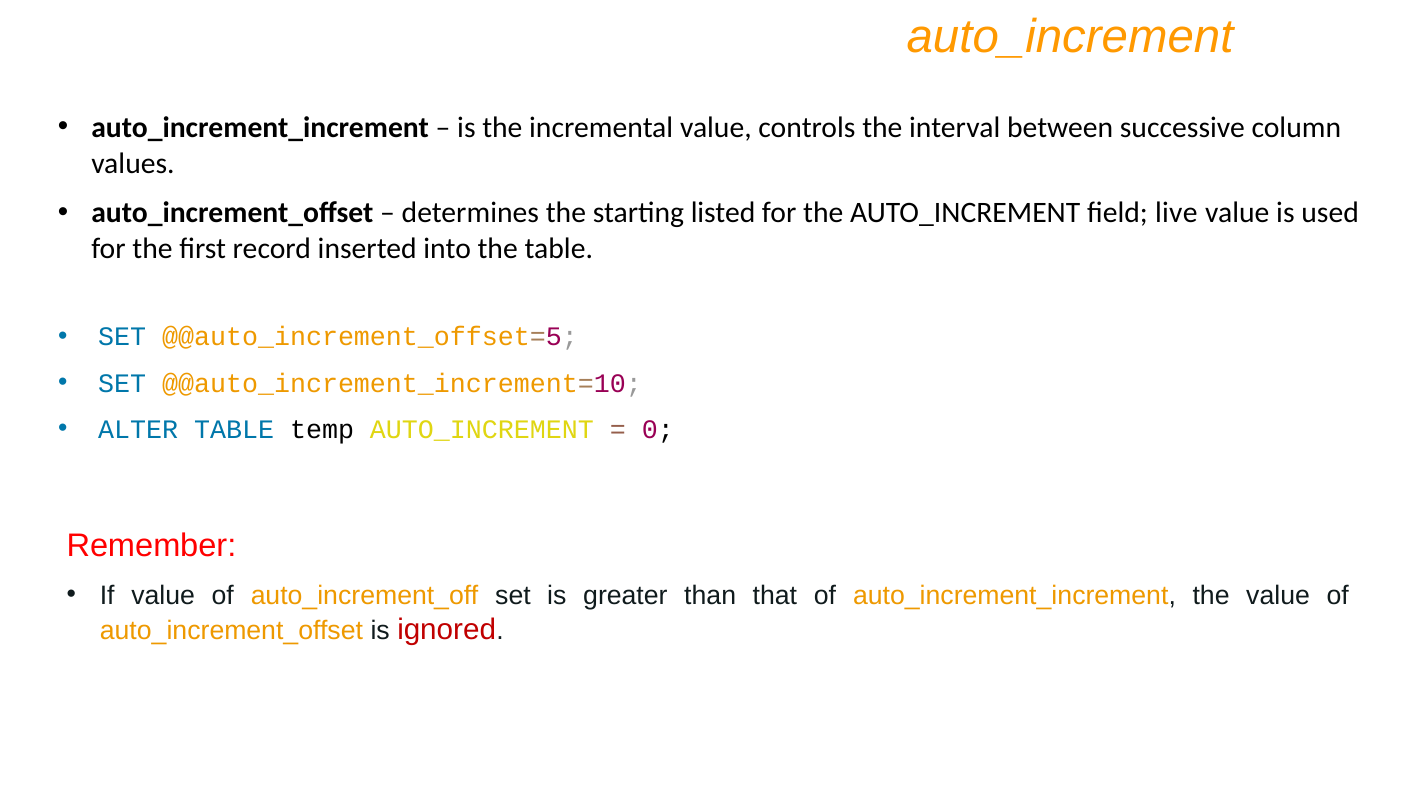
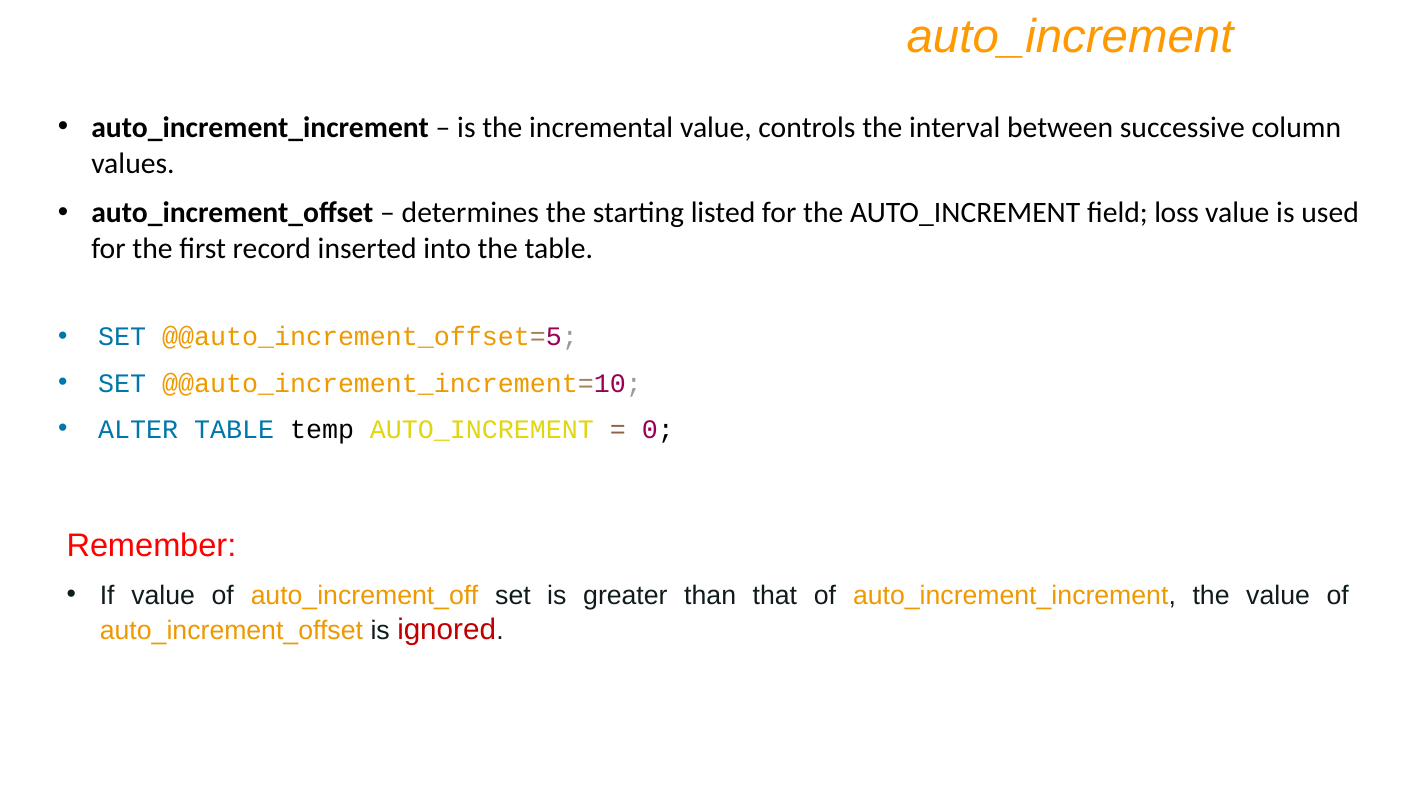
live: live -> loss (1177, 213)
